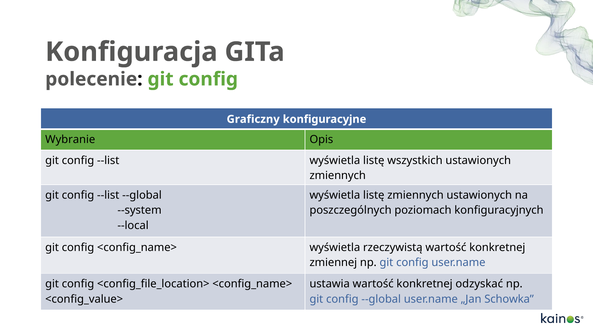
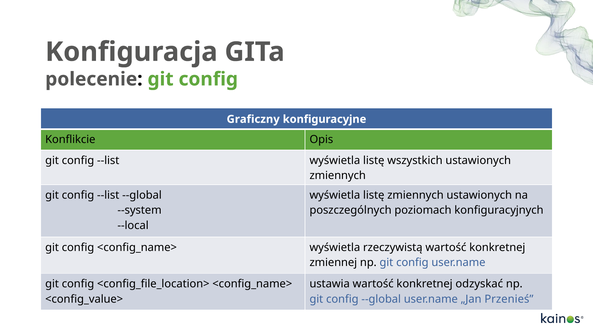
Wybranie: Wybranie -> Konflikcie (70, 139)
Schowka: Schowka -> Przenieś (509, 299)
